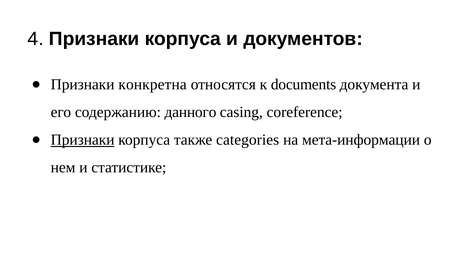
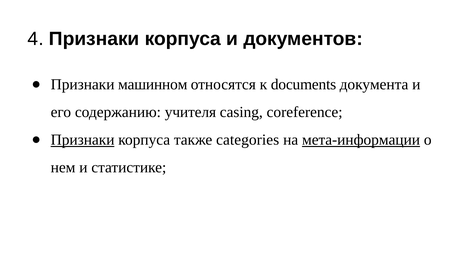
конкретна: конкретна -> машинном (153, 85)
данного: данного -> учителя (190, 112)
мета-информации underline: none -> present (361, 140)
